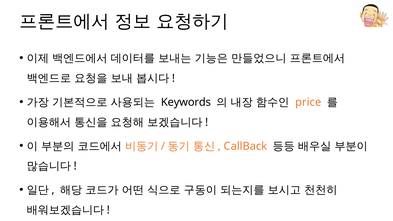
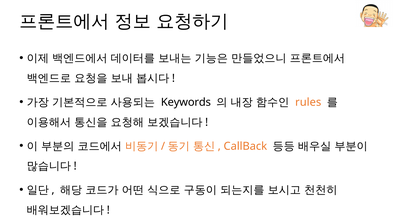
price: price -> rules (308, 102)
